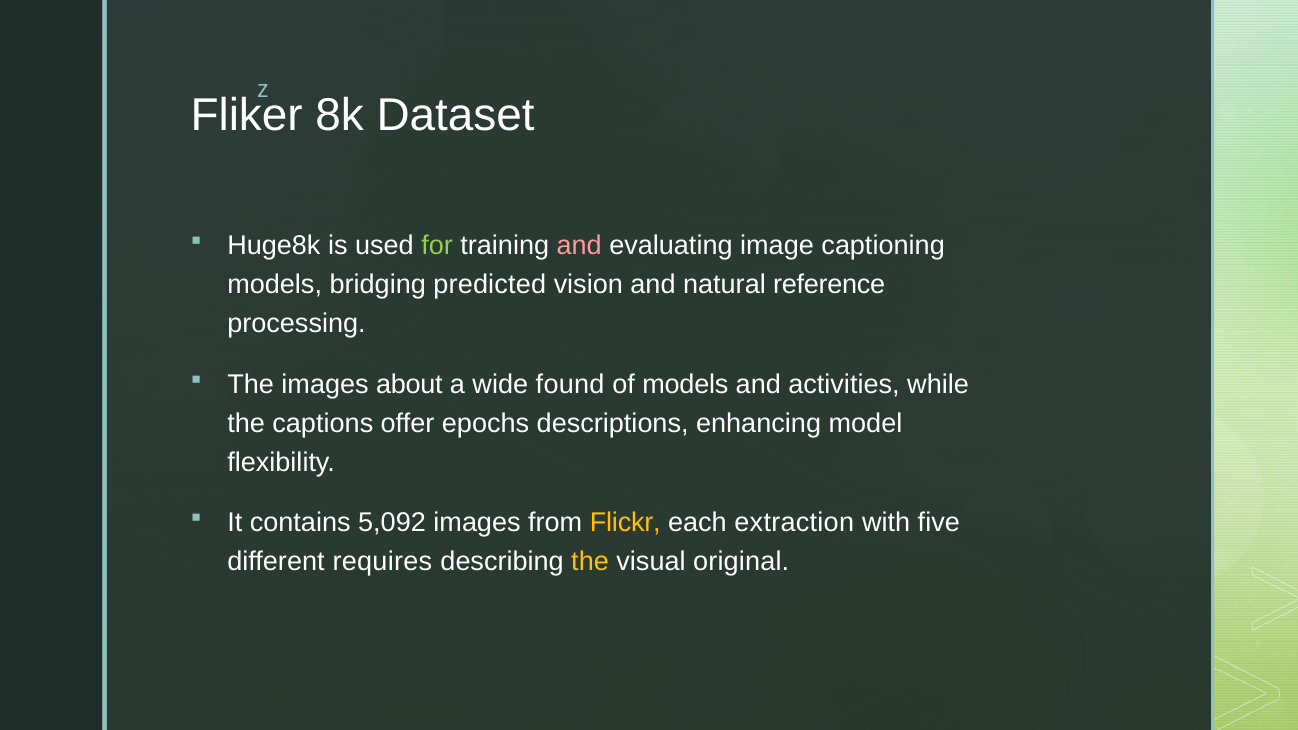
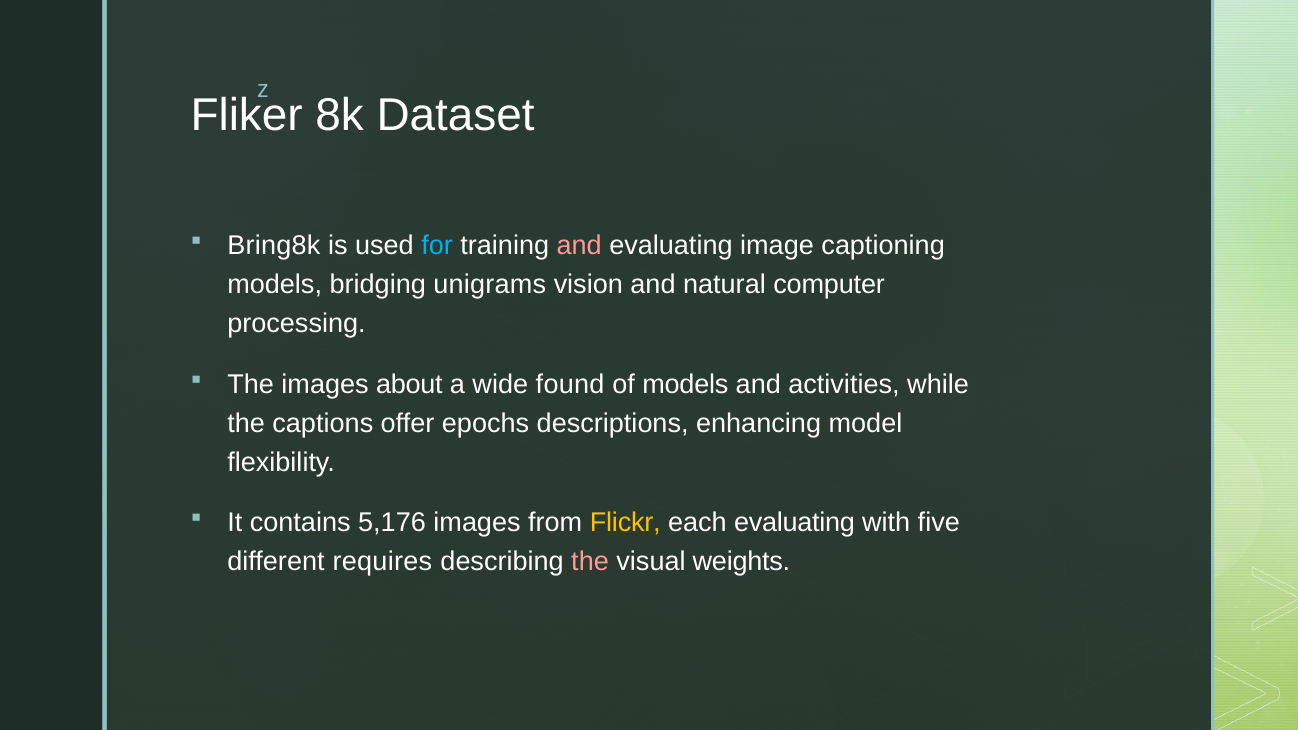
Huge8k: Huge8k -> Bring8k (274, 246)
for colour: light green -> light blue (437, 246)
predicted: predicted -> unigrams (490, 285)
reference: reference -> computer (829, 285)
5,092: 5,092 -> 5,176 (392, 523)
each extraction: extraction -> evaluating (795, 523)
the colour: yellow -> pink (590, 562)
original: original -> weights (741, 562)
